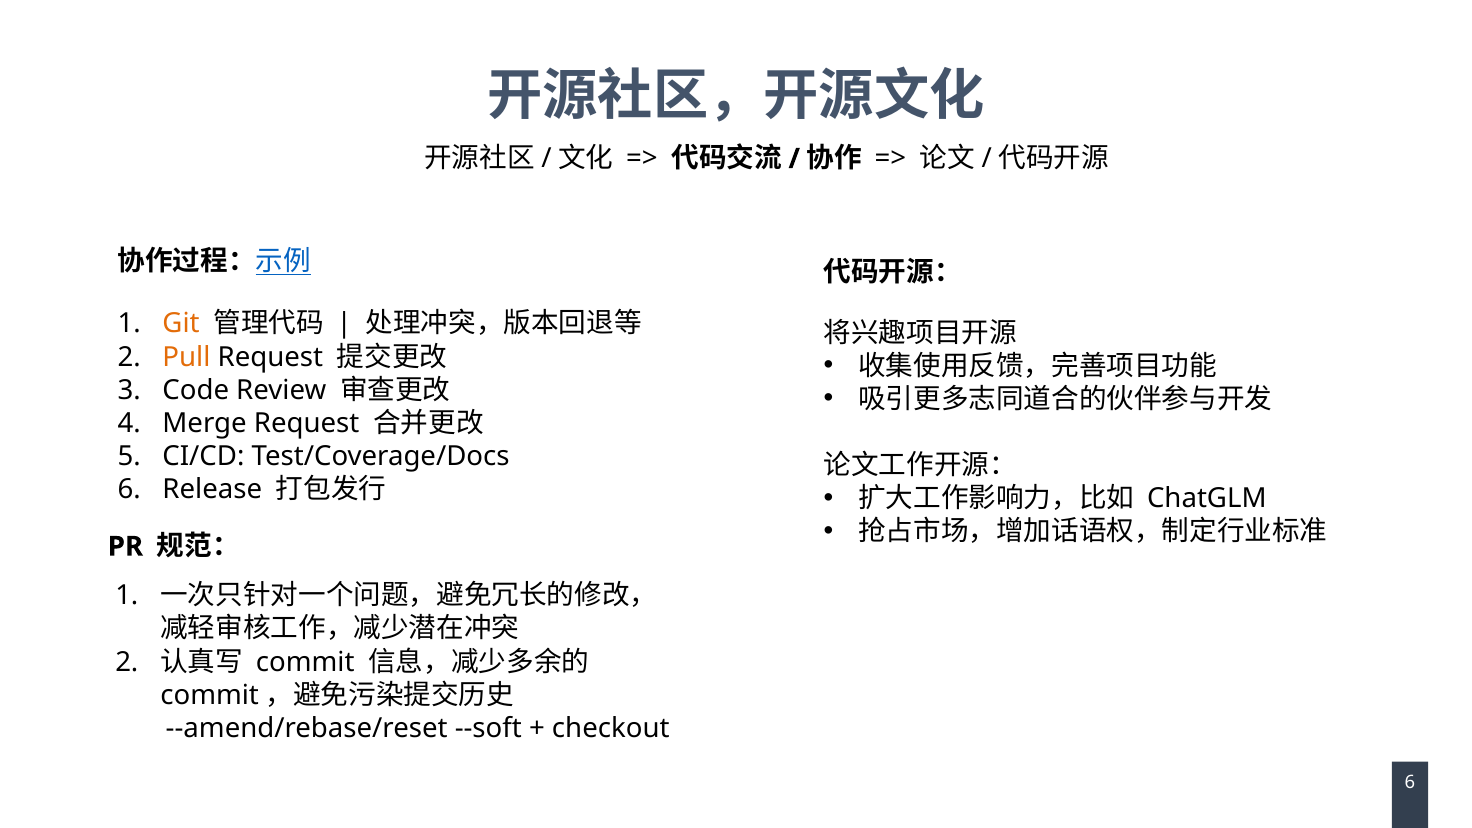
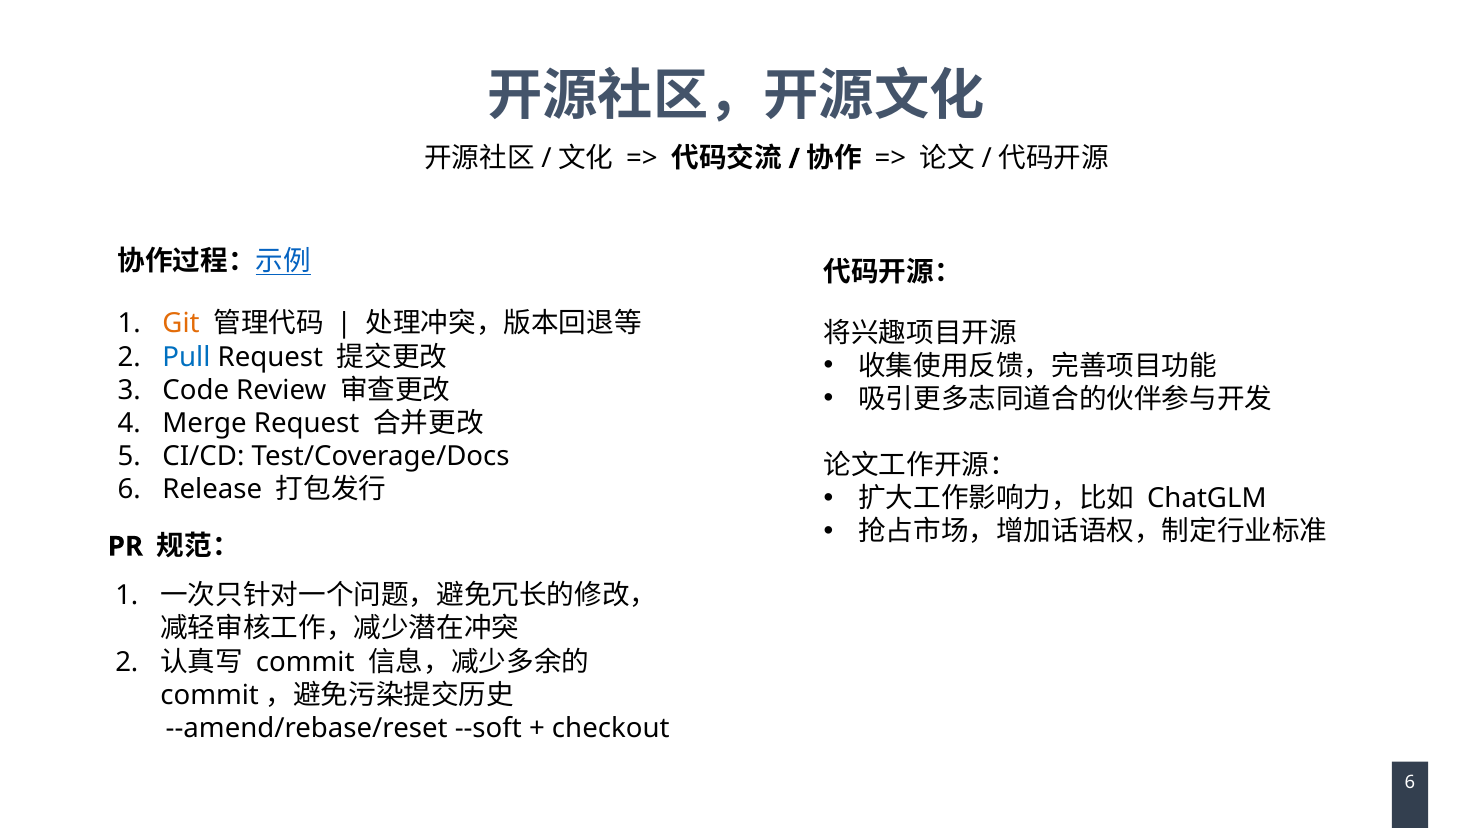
Pull colour: orange -> blue (186, 357)
